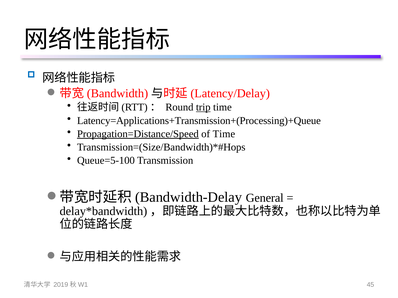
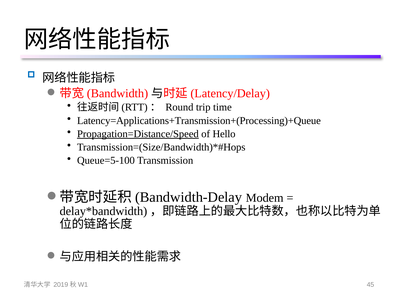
trip underline: present -> none (203, 107)
of Time: Time -> Hello (224, 134)
General: General -> Modem (265, 198)
